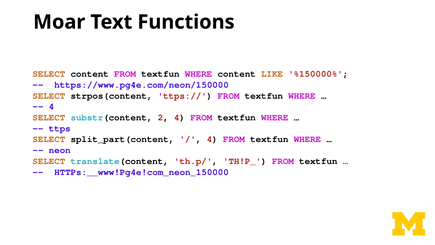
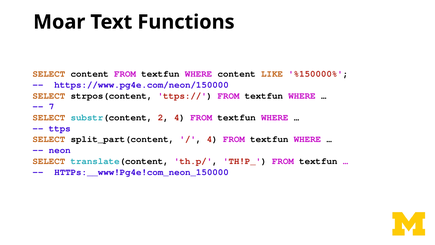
4: 4 -> 7 (52, 107)
